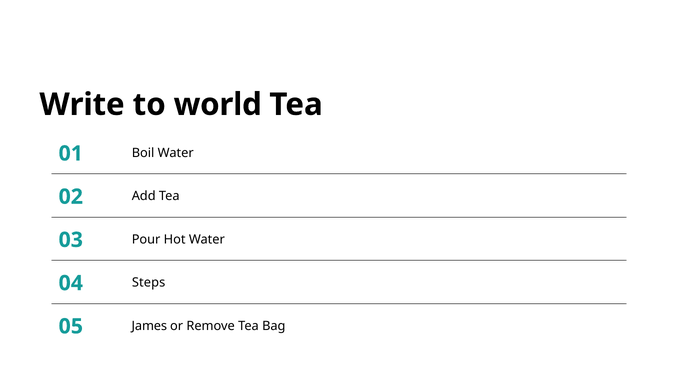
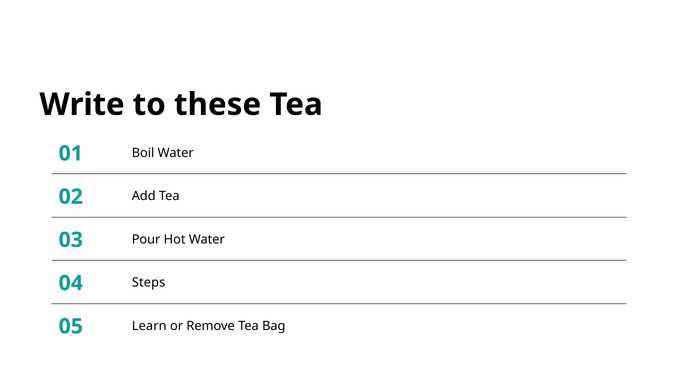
world: world -> these (218, 105)
James: James -> Learn (149, 326)
